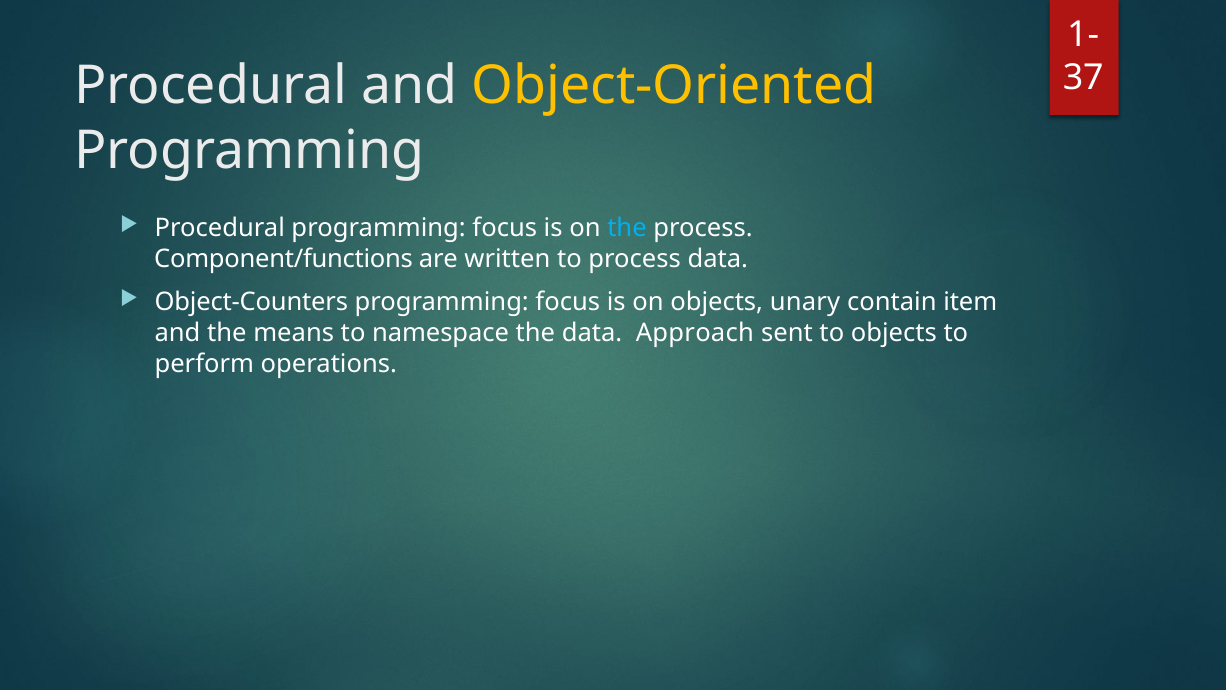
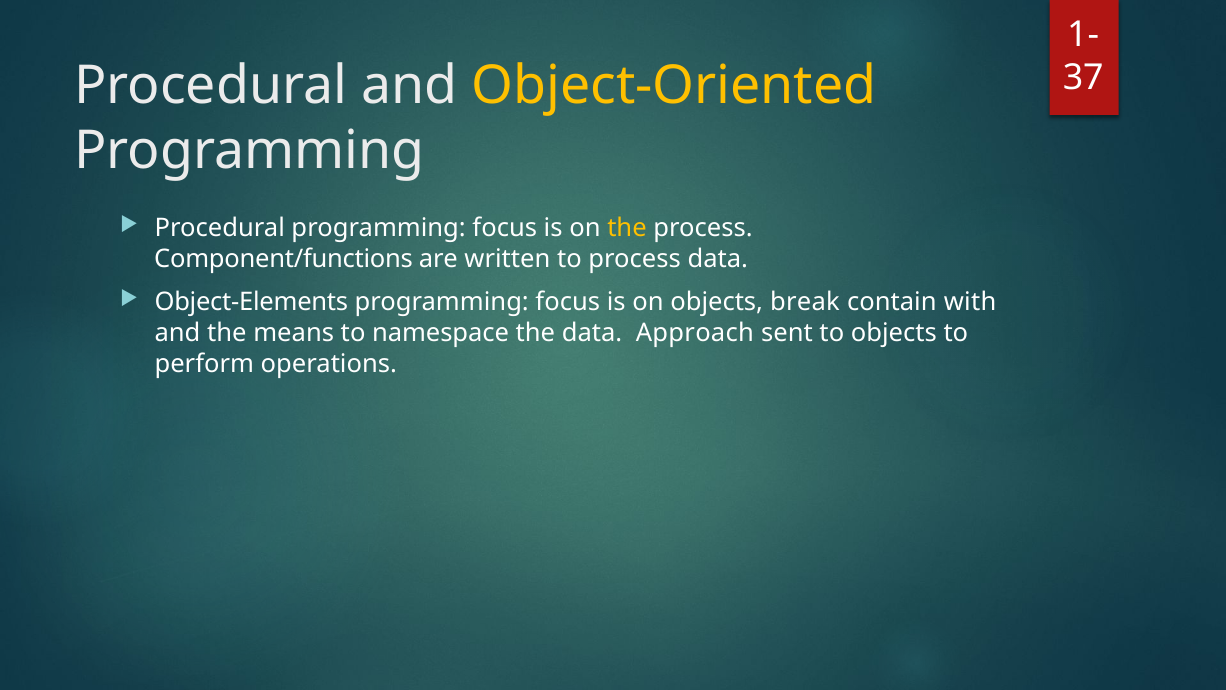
the colour: light blue -> yellow (627, 228)
Object-Counters: Object-Counters -> Object-Elements (251, 302)
unary: unary -> break (805, 302)
item: item -> with (970, 302)
